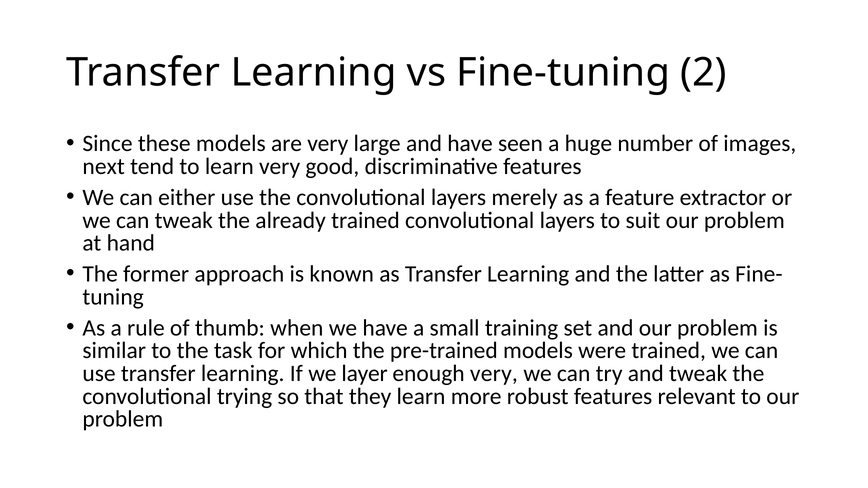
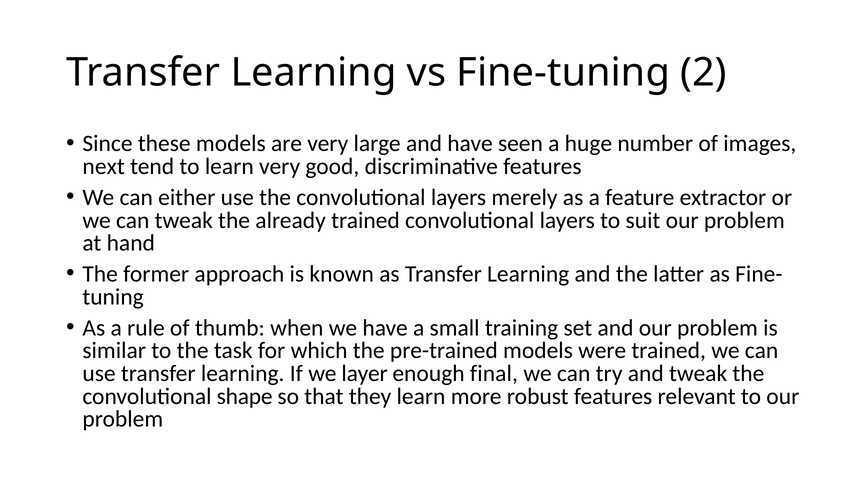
enough very: very -> final (494, 374)
trying: trying -> shape (245, 396)
